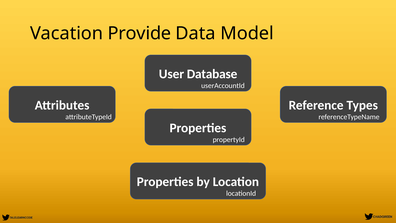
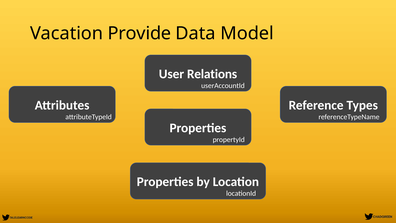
Database: Database -> Relations (212, 74)
